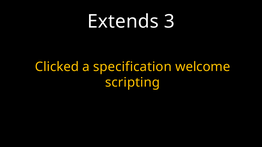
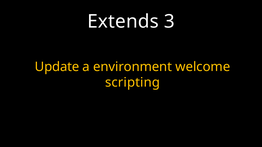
Clicked: Clicked -> Update (57, 67)
specification: specification -> environment (133, 67)
